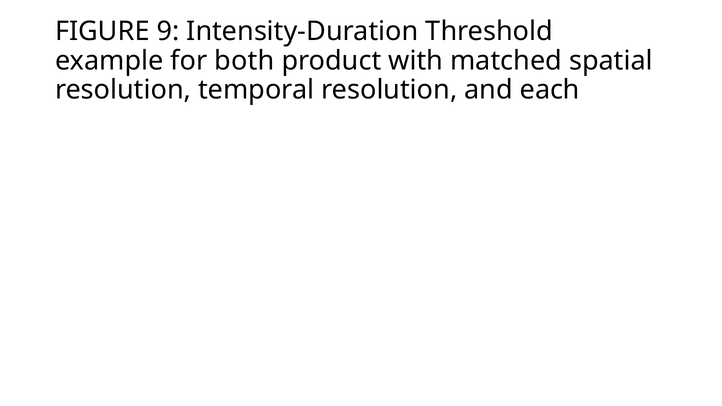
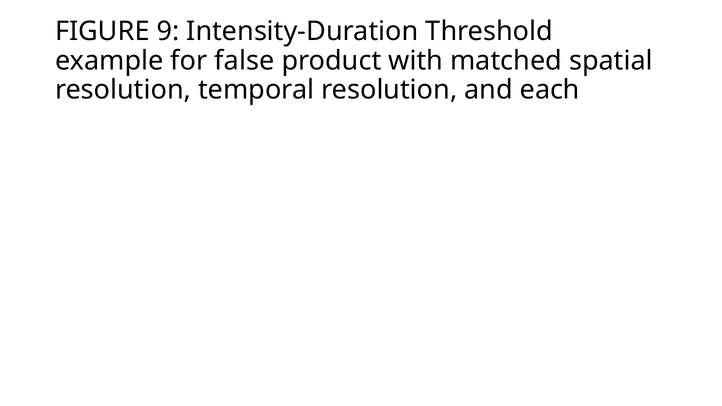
both: both -> false (244, 61)
